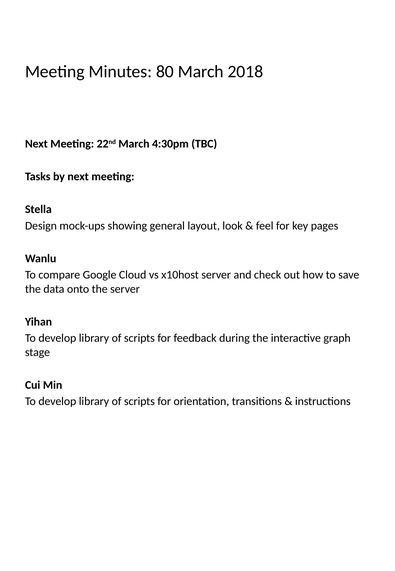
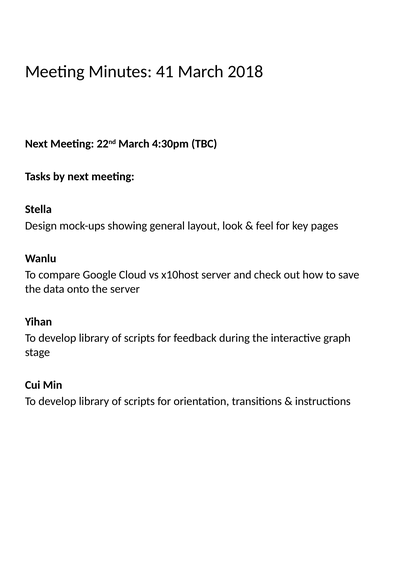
80: 80 -> 41 (165, 72)
